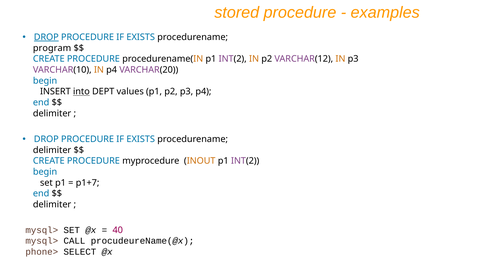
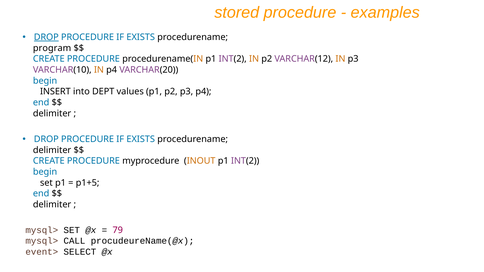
into underline: present -> none (81, 92)
p1+7: p1+7 -> p1+5 (88, 183)
40: 40 -> 79 (118, 230)
phone>: phone> -> event> (42, 252)
